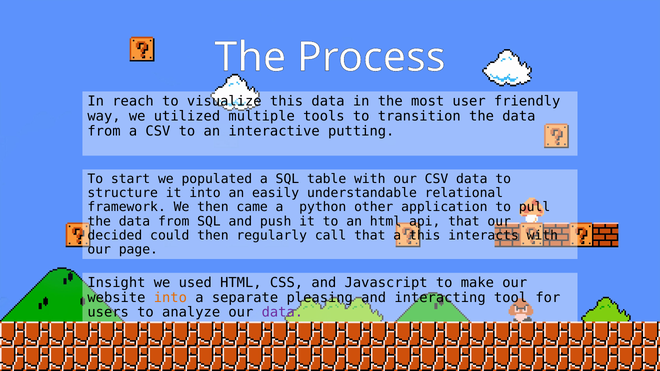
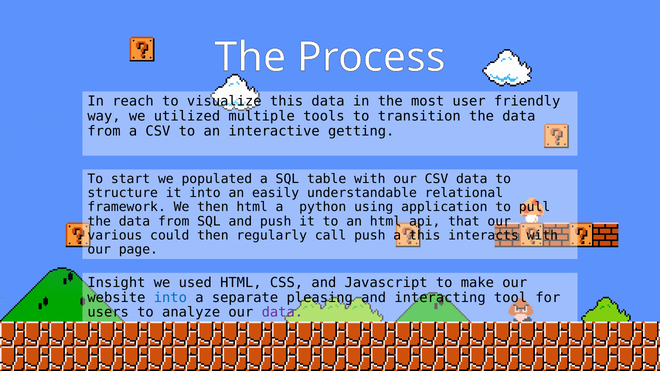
putting: putting -> getting (361, 131)
then came: came -> html (252, 207)
other: other -> using (374, 207)
decided: decided -> various (115, 235)
call that: that -> push (370, 235)
into colour: orange -> blue (170, 298)
